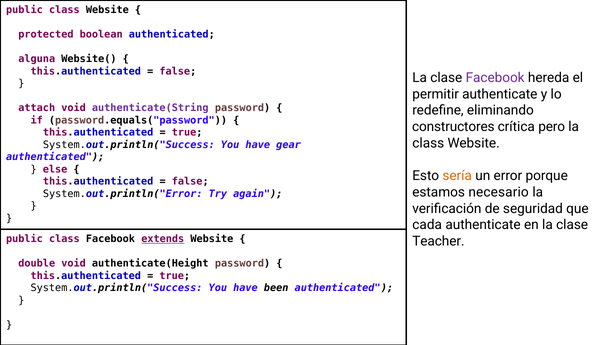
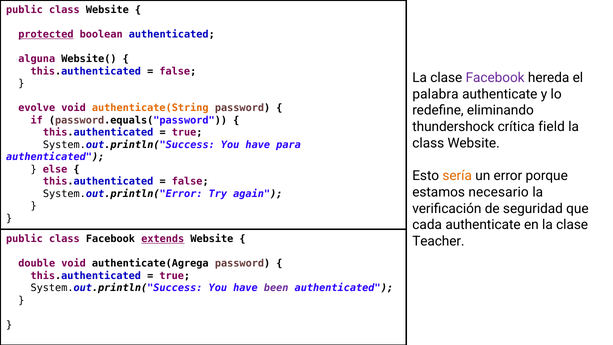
protected underline: none -> present (46, 34)
permitir: permitir -> palabra (436, 94)
attach: attach -> evolve (37, 108)
authenticate(String colour: purple -> orange (150, 108)
constructores: constructores -> thundershock (453, 127)
pero: pero -> field (552, 127)
gear: gear -> para (289, 145)
authenticate(Height: authenticate(Height -> authenticate(Agrega (150, 263)
been colour: black -> purple (276, 288)
